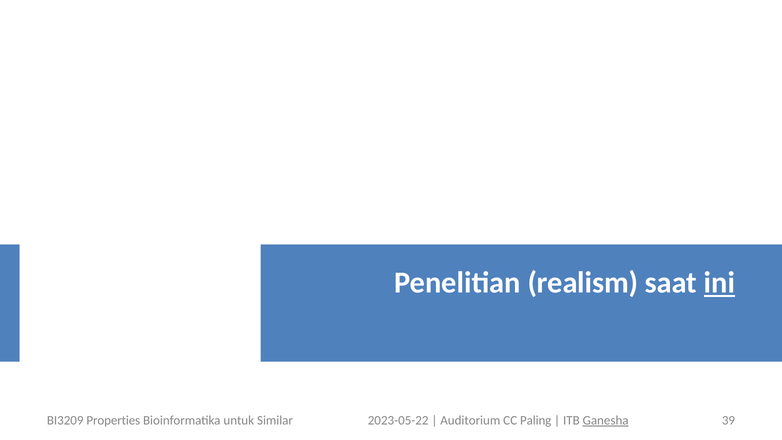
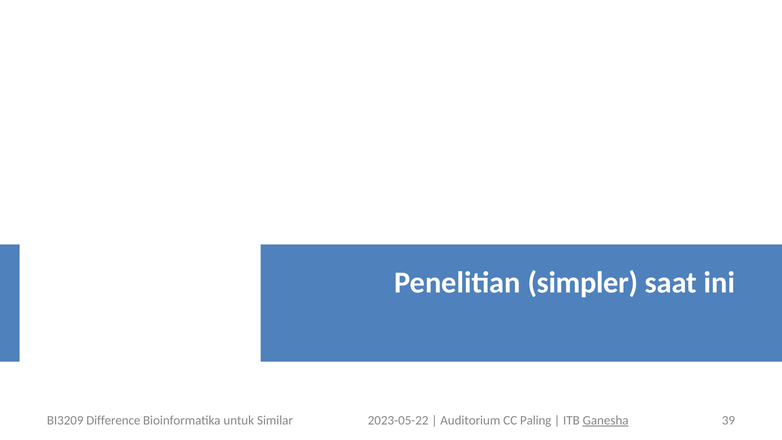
realism: realism -> simpler (583, 283)
ini underline: present -> none (720, 283)
Properties: Properties -> Difference (113, 420)
